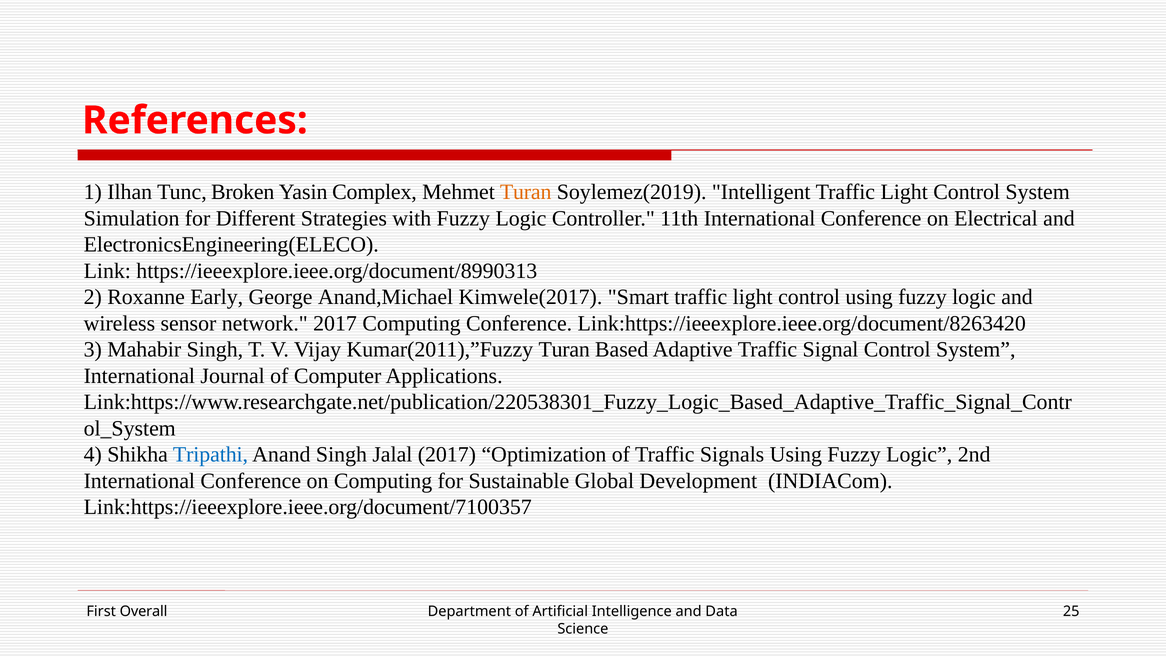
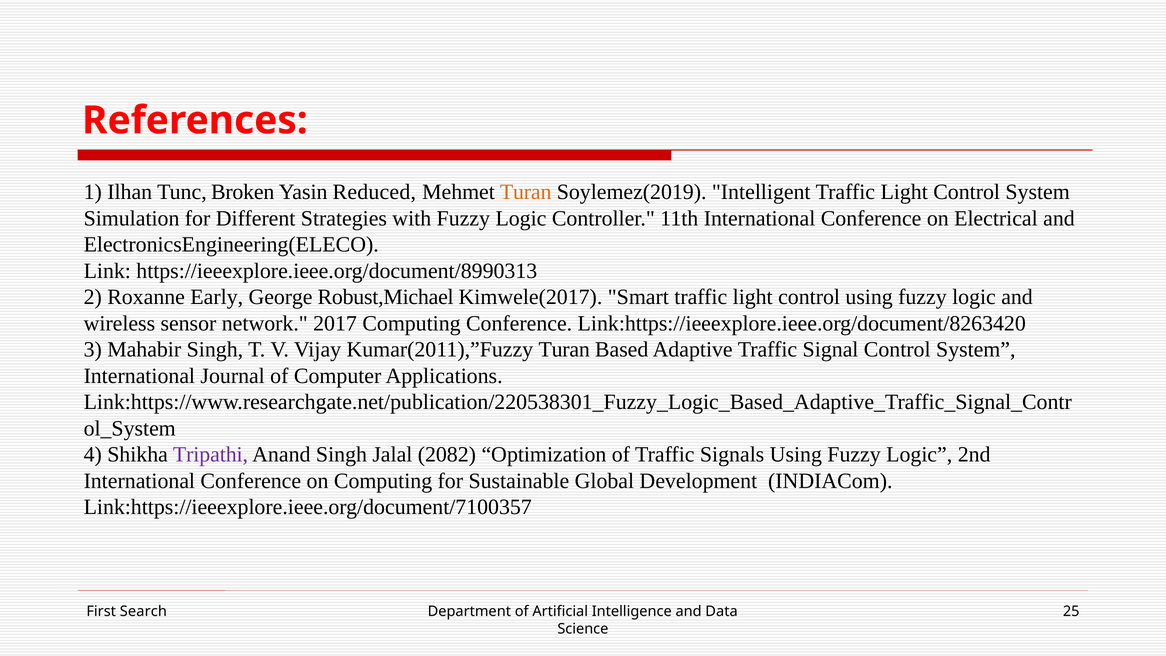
Complex: Complex -> Reduced (374, 192)
Anand,Michael: Anand,Michael -> Robust,Michael (386, 297)
Tripathi colour: blue -> purple (210, 455)
Jalal 2017: 2017 -> 2082 (447, 455)
Overall: Overall -> Search (143, 611)
